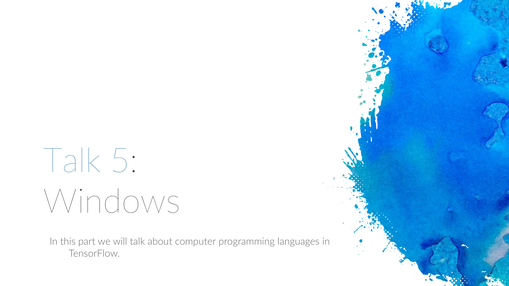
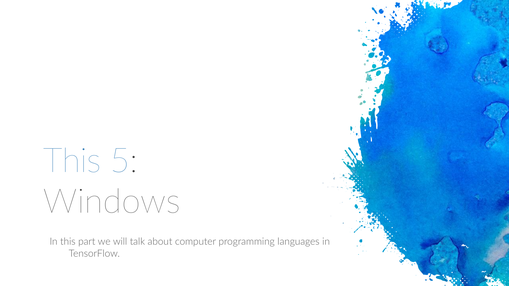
Talk: Talk -> This (72, 161)
